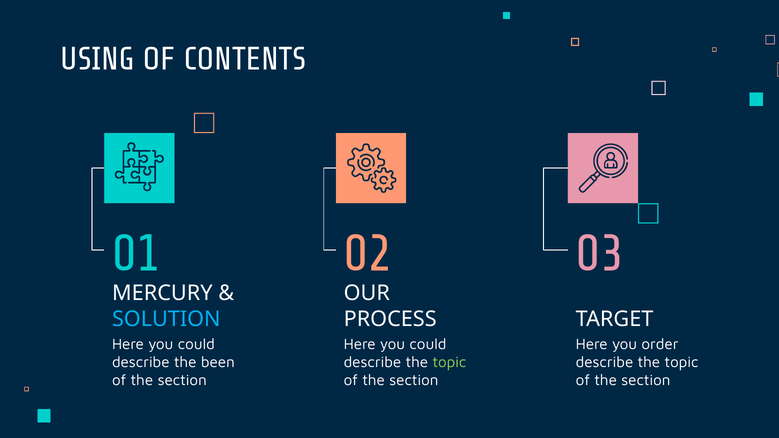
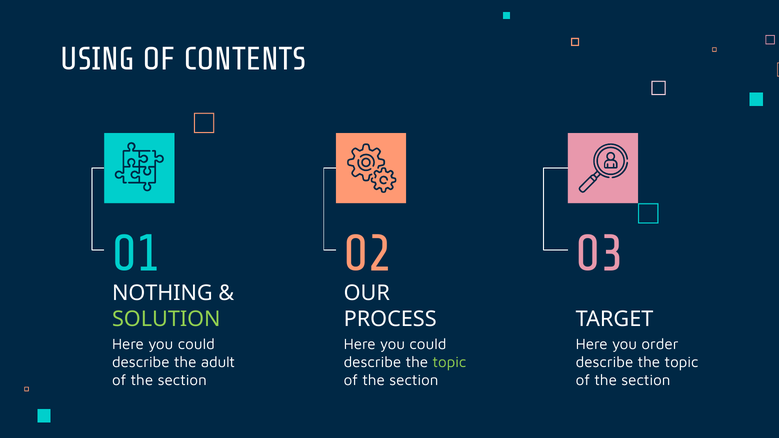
MERCURY: MERCURY -> NOTHING (162, 293)
SOLUTION colour: light blue -> light green (166, 319)
been: been -> adult (218, 362)
